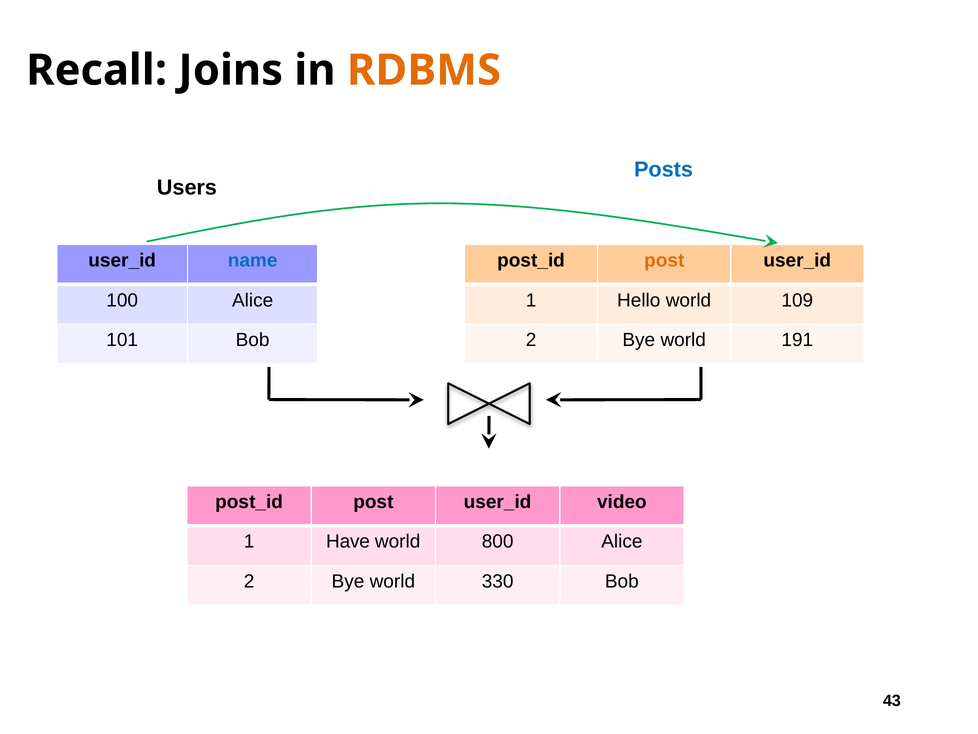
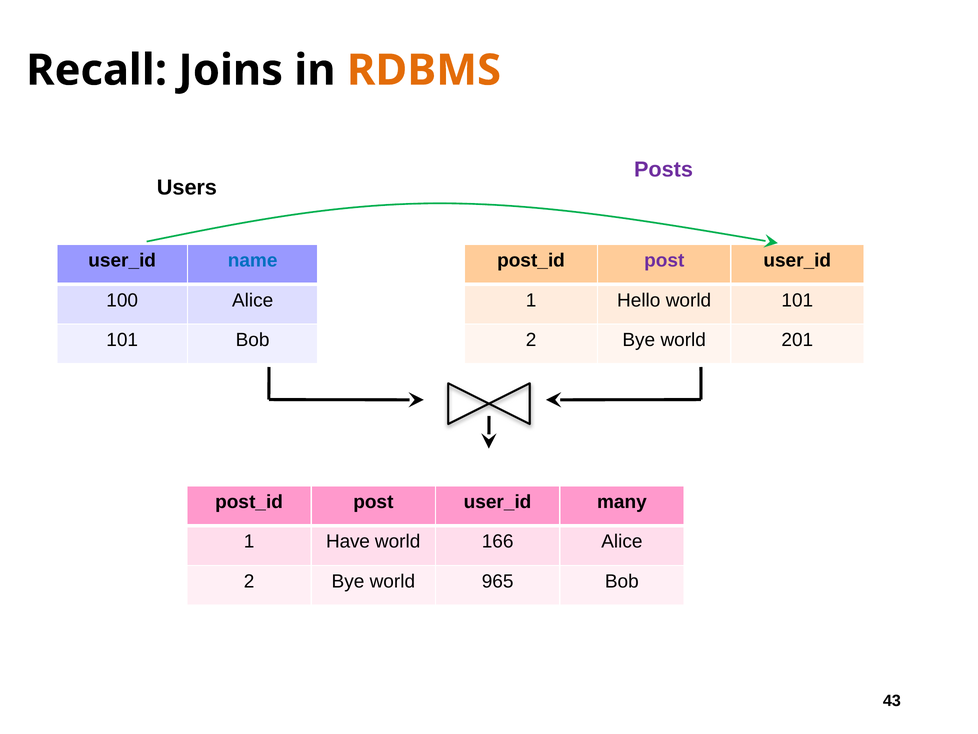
Posts colour: blue -> purple (663, 169)
post colour: orange -> purple (664, 260)
world 109: 109 -> 101 (797, 300)
191: 191 -> 201 (797, 340)
video: video -> many (622, 502)
800: 800 -> 166 (498, 541)
330: 330 -> 965 (498, 581)
